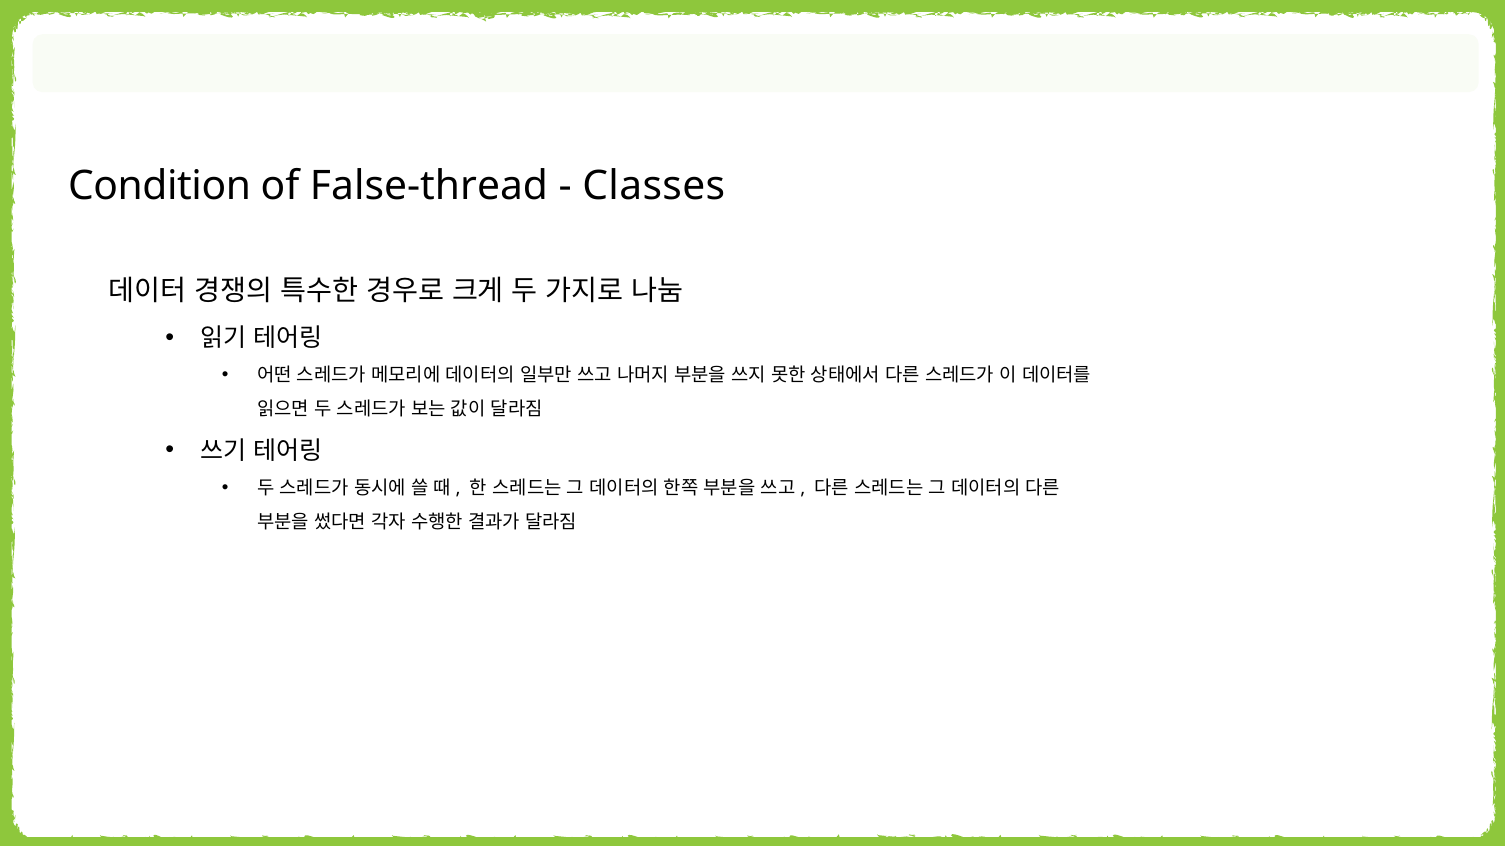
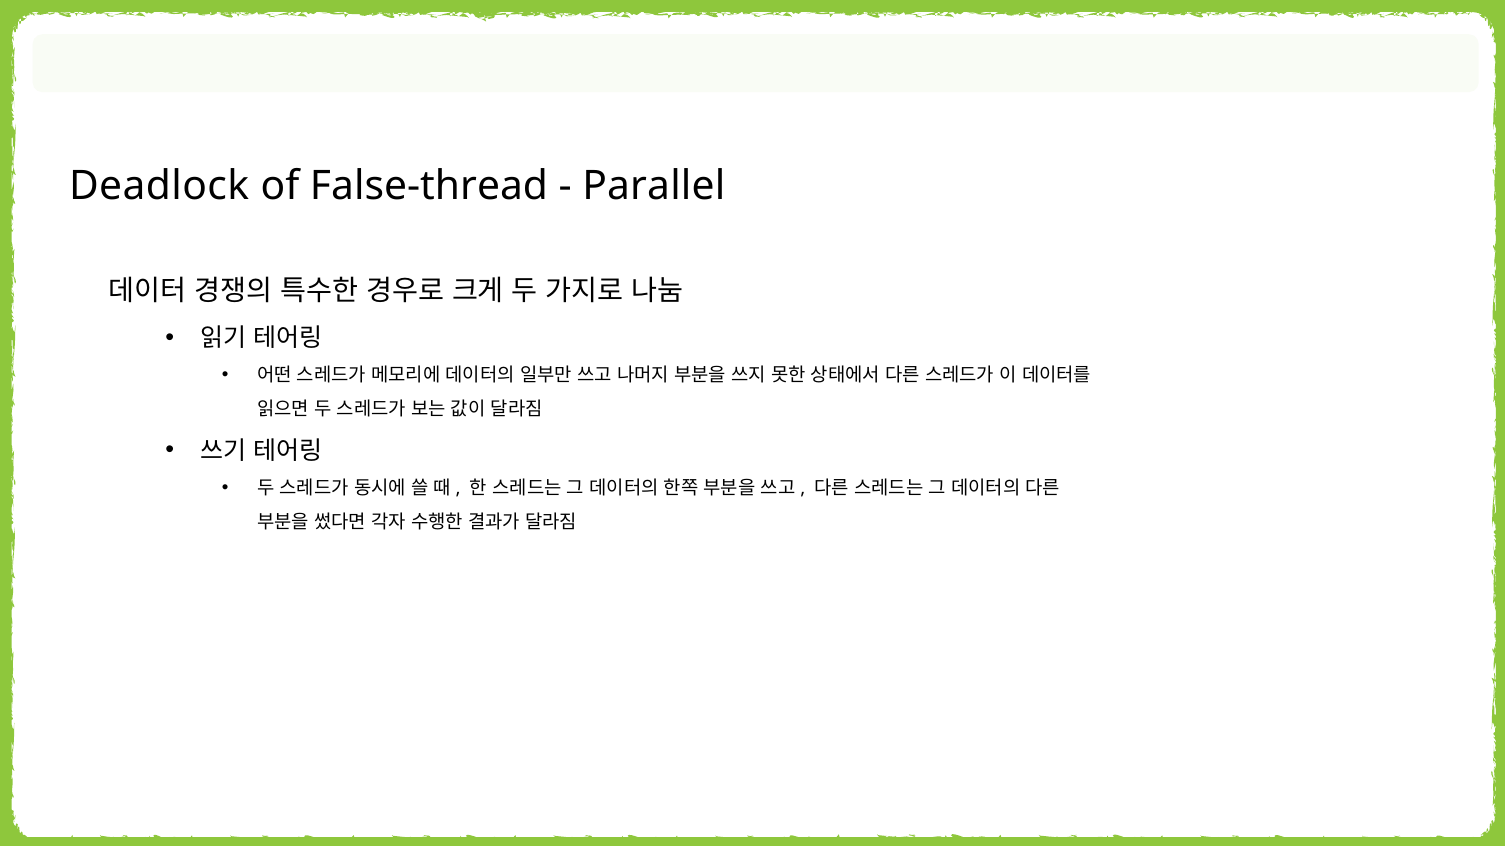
Condition: Condition -> Deadlock (159, 186)
Classes: Classes -> Parallel (654, 186)
